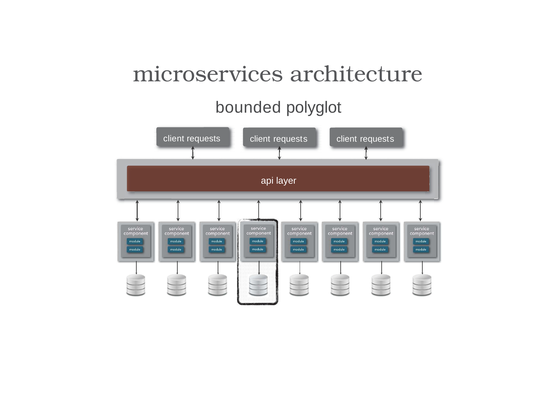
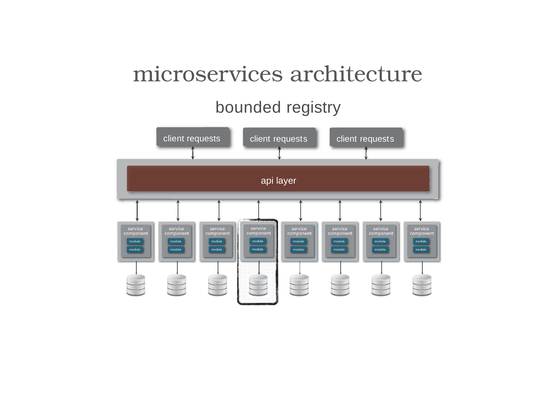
polyglot: polyglot -> registry (314, 108)
